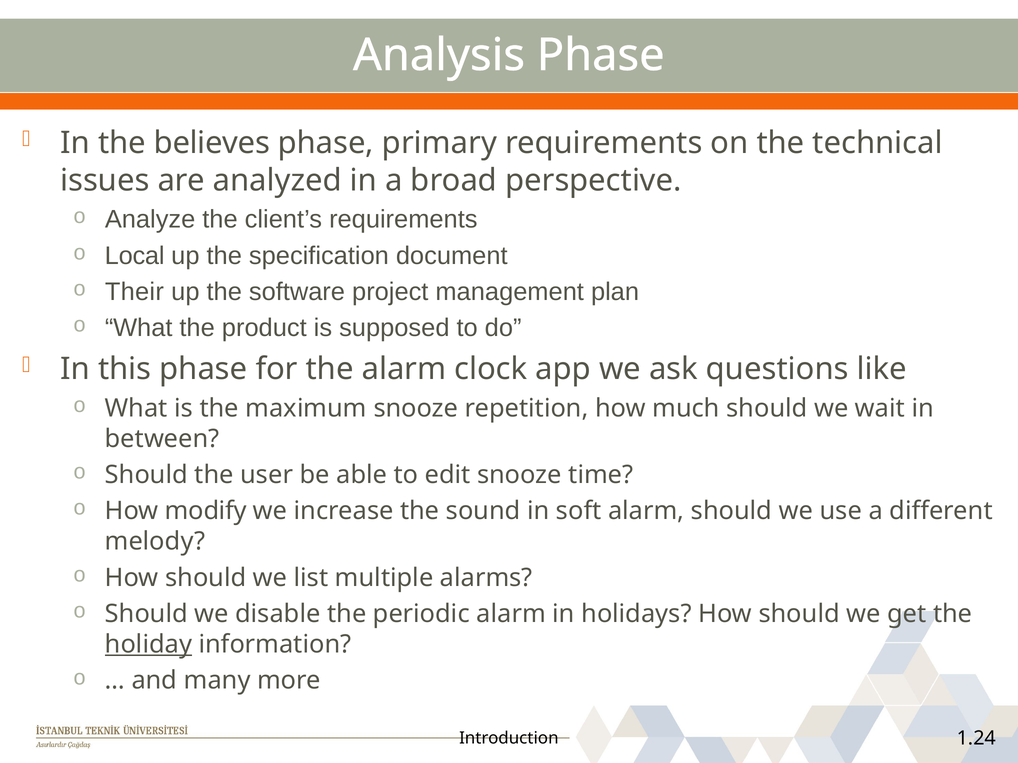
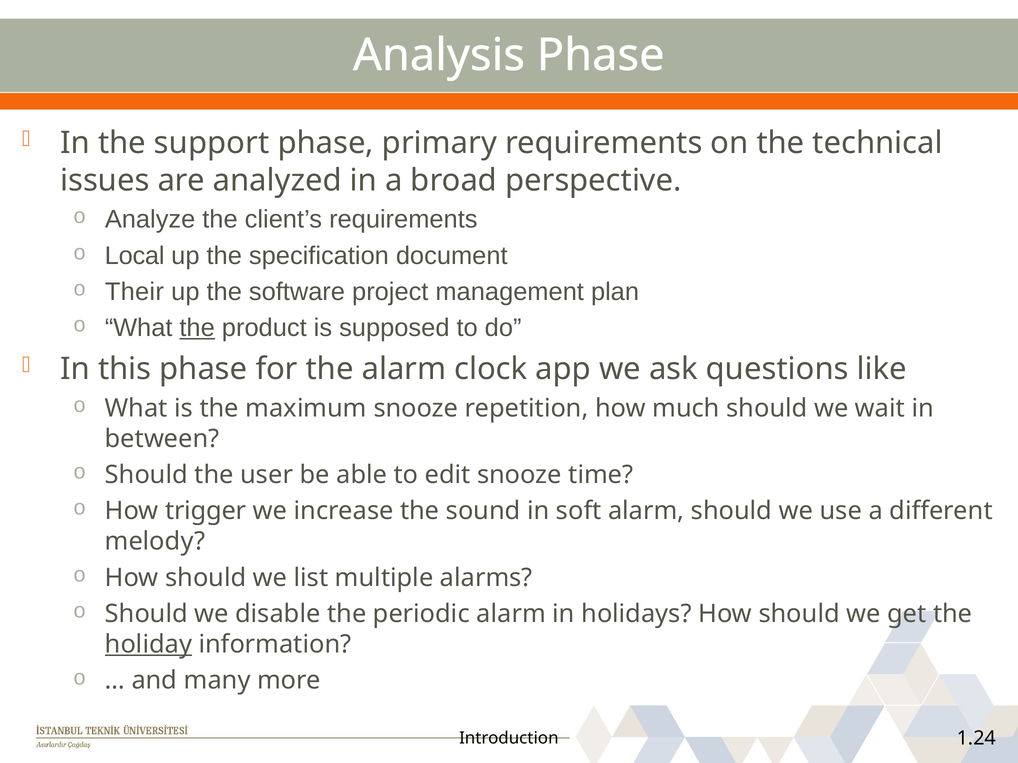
believes: believes -> support (212, 143)
the underline: none -> present (197, 328)
modify: modify -> trigger (206, 511)
